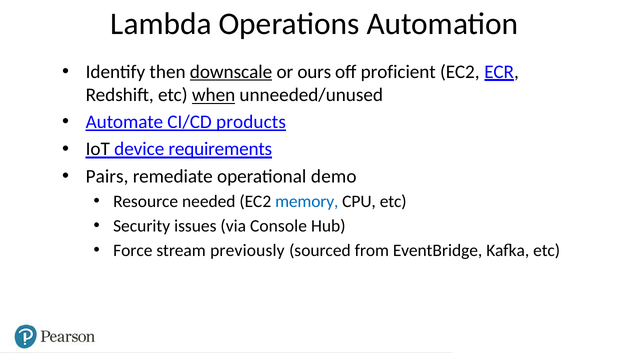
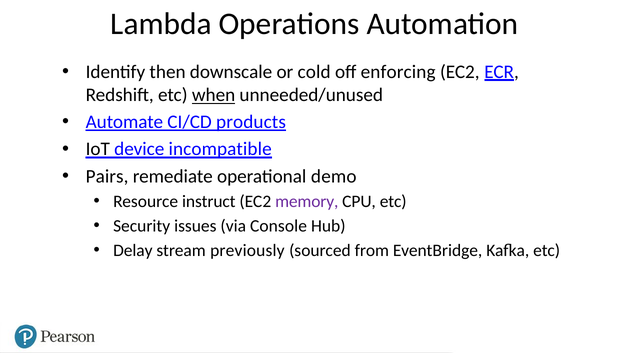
downscale underline: present -> none (231, 72)
ours: ours -> cold (314, 72)
proficient: proficient -> enforcing (398, 72)
requirements: requirements -> incompatible (220, 149)
needed: needed -> instruct (209, 202)
memory colour: blue -> purple (307, 202)
Force: Force -> Delay (133, 251)
